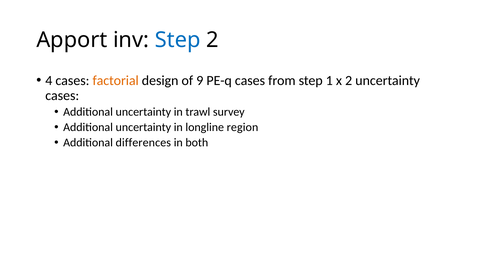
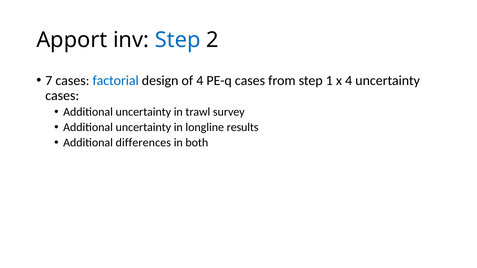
4: 4 -> 7 (49, 81)
factorial colour: orange -> blue (116, 81)
of 9: 9 -> 4 (200, 81)
x 2: 2 -> 4 (349, 81)
region: region -> results (243, 127)
